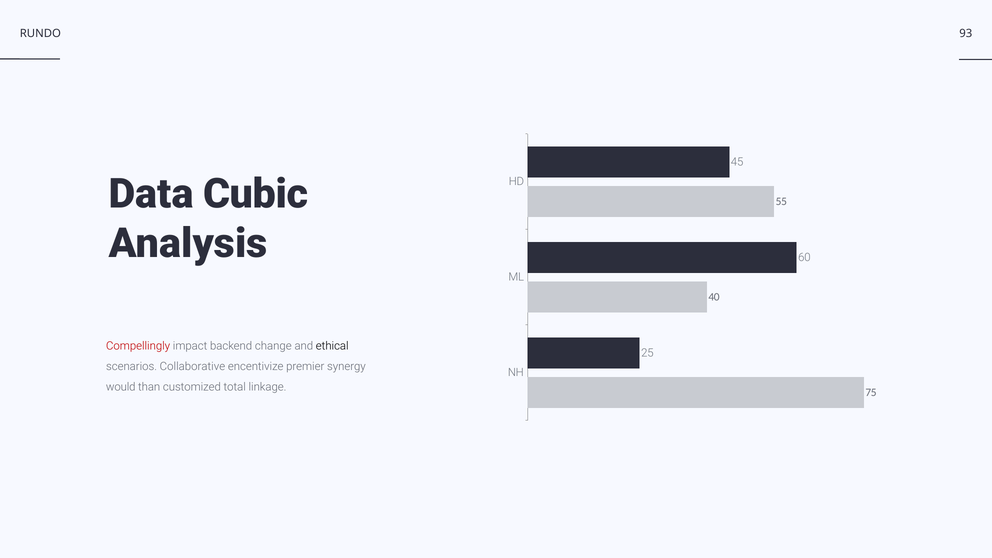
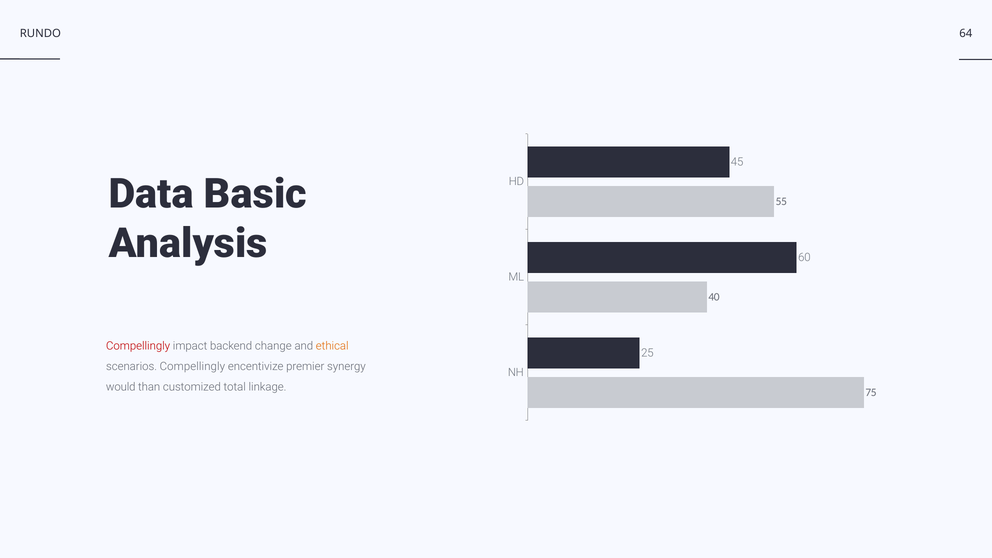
93: 93 -> 64 (966, 33)
Cubic: Cubic -> Basic (255, 194)
ethical colour: black -> orange (332, 346)
scenarios Collaborative: Collaborative -> Compellingly (192, 366)
